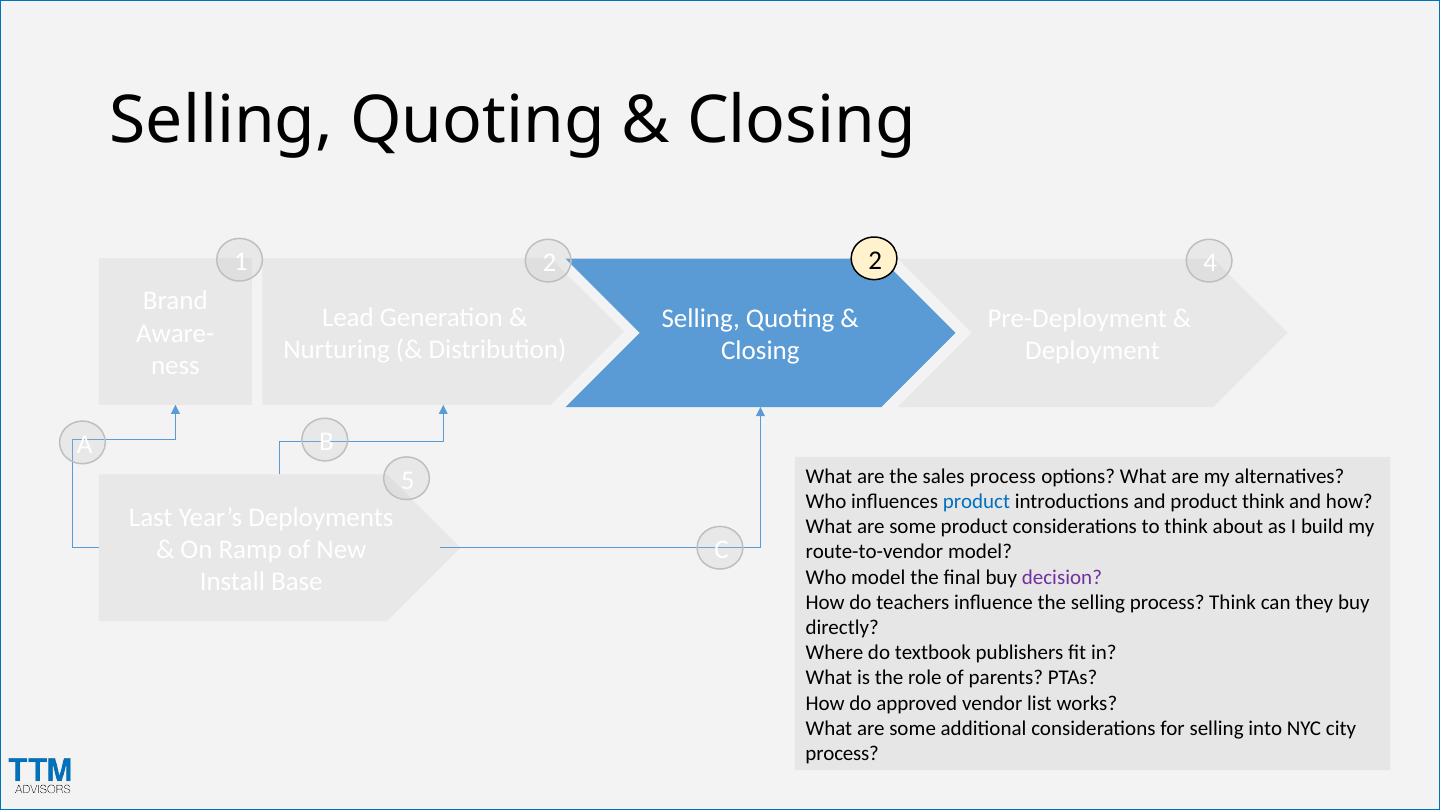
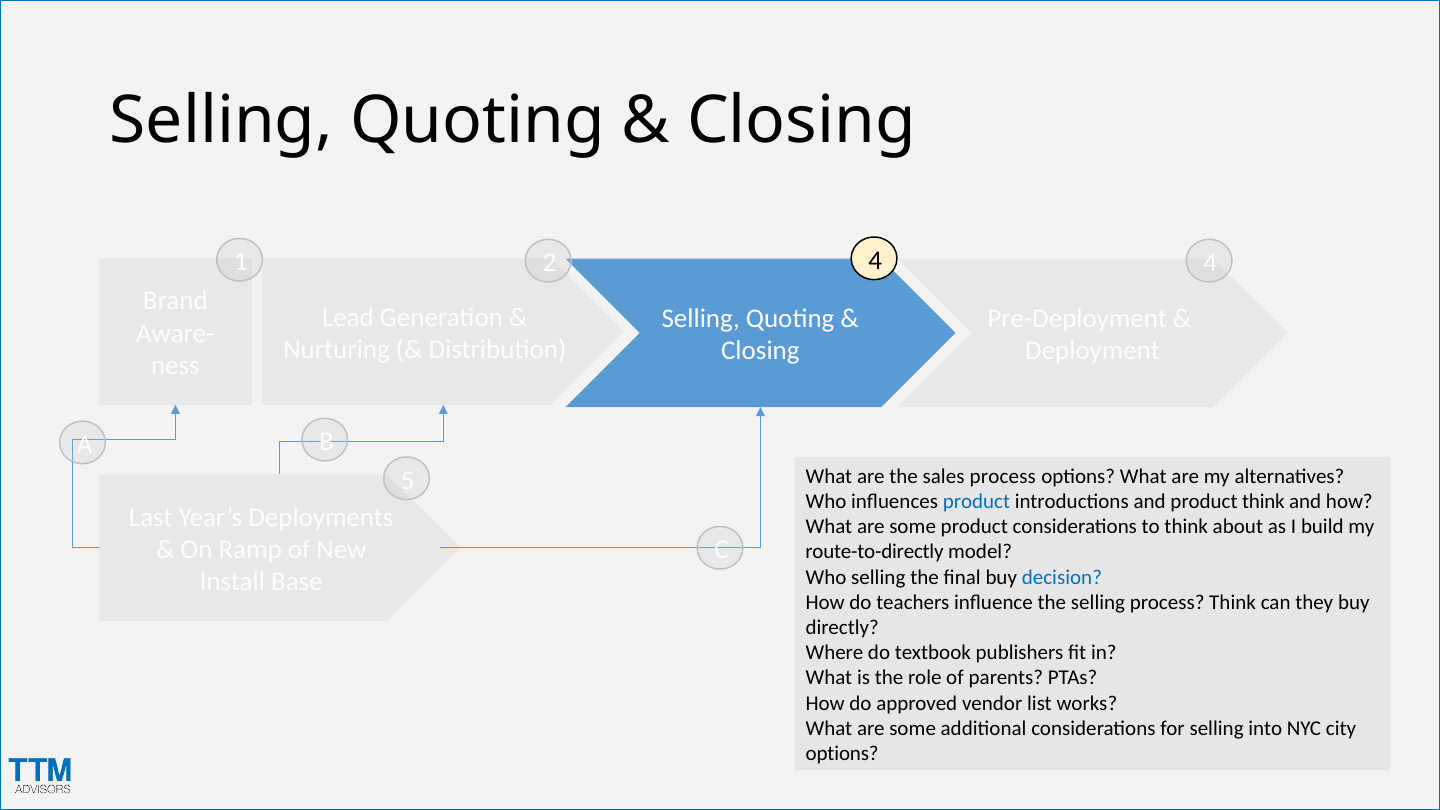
2 2: 2 -> 4 (875, 260)
route-to-vendor: route-to-vendor -> route-to-directly (874, 552)
Who model: model -> selling (878, 577)
decision colour: purple -> blue (1062, 577)
process: process -> options (842, 754)
